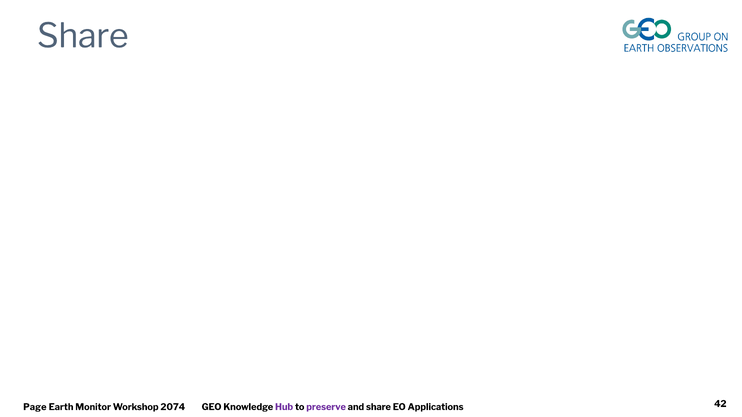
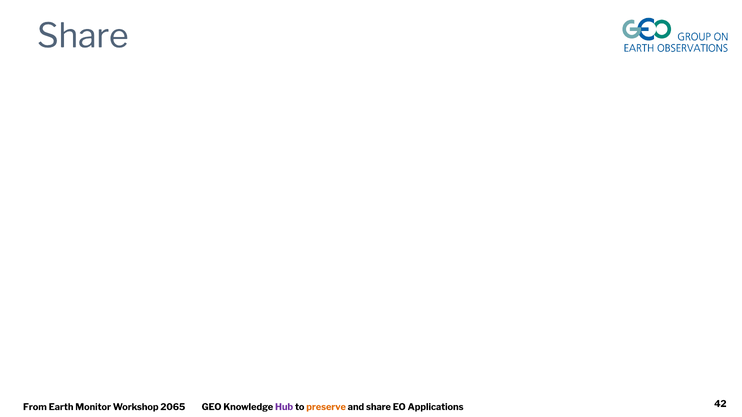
Page: Page -> From (35, 407)
2074: 2074 -> 2065 (173, 407)
preserve colour: purple -> orange (326, 407)
